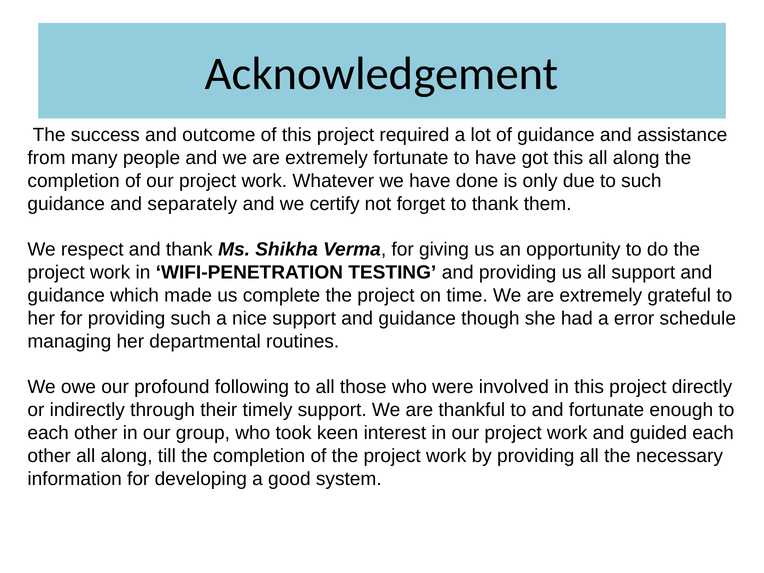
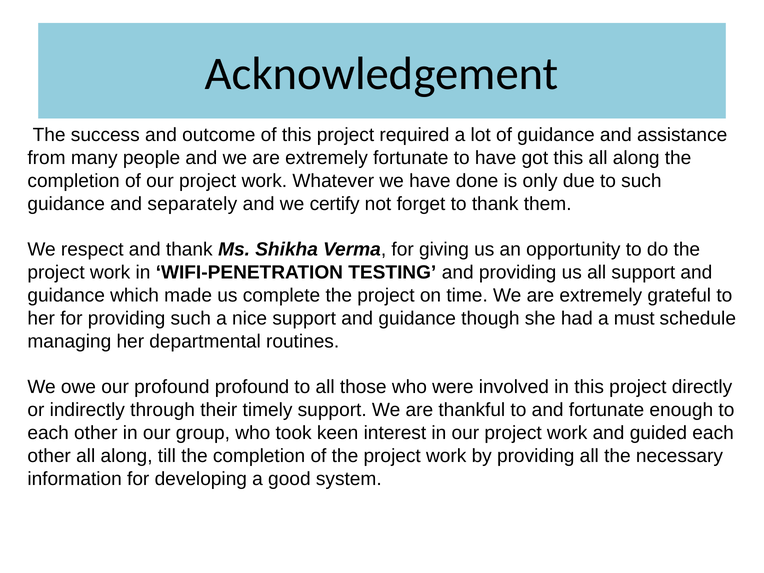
error: error -> must (634, 318)
profound following: following -> profound (252, 387)
